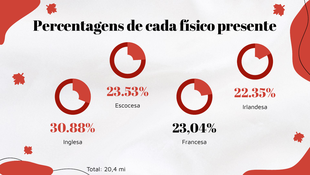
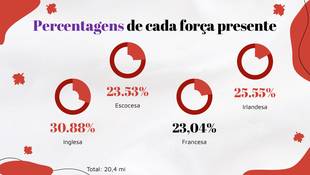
Percentagens colour: black -> purple (79, 26)
físico: físico -> força (197, 26)
22.35%: 22.35% -> 25.55% (255, 93)
